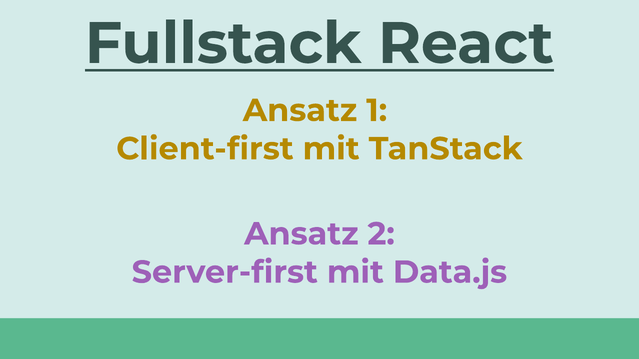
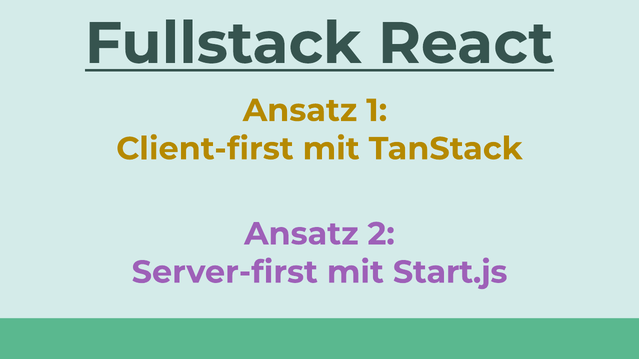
Data.js: Data.js -> Start.js (450, 273)
